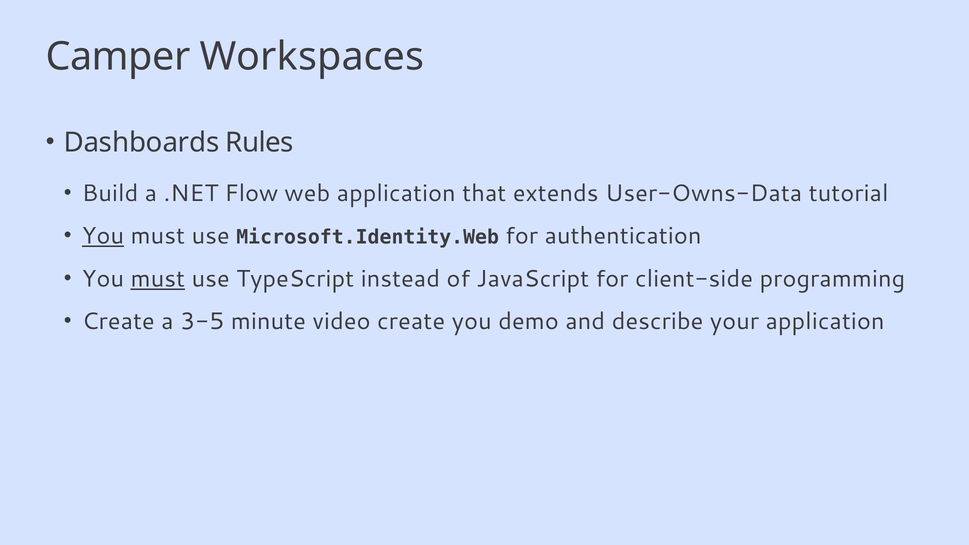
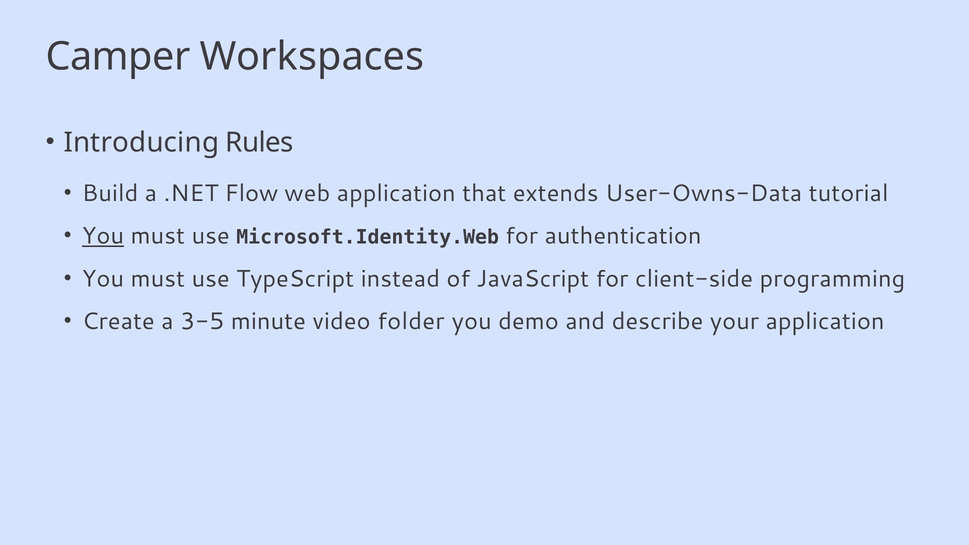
Dashboards: Dashboards -> Introducing (141, 143)
must underline: present -> none (158, 279)
video create: create -> folder (411, 322)
